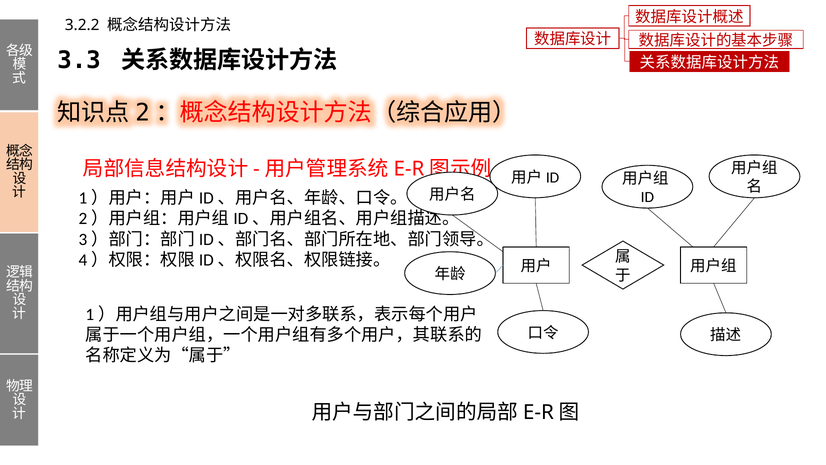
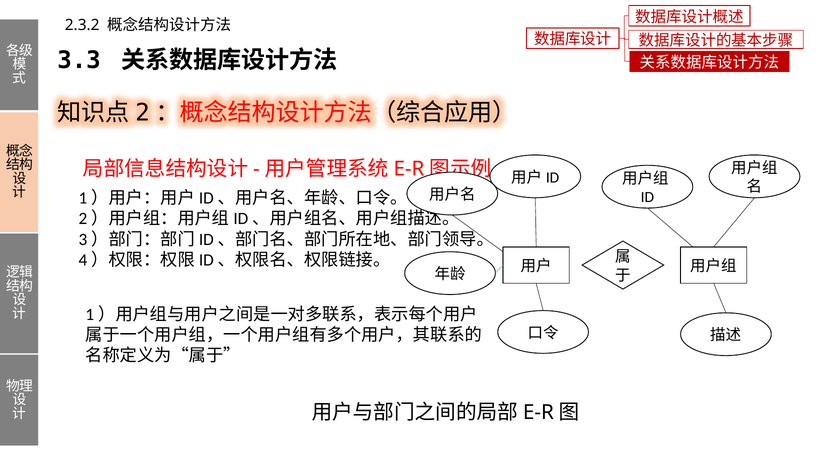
3.2.2: 3.2.2 -> 2.3.2 (82, 25)
